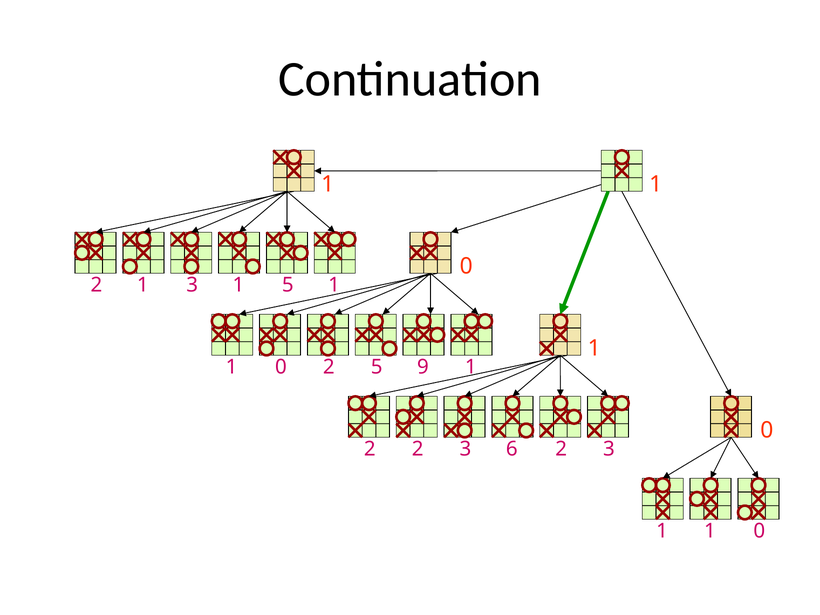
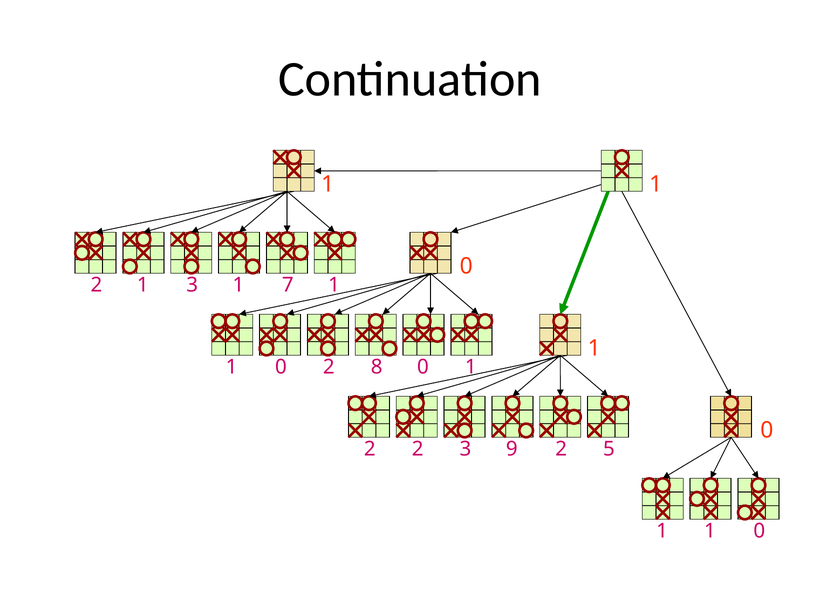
1 5: 5 -> 7 (288, 285)
2 5: 5 -> 8 (377, 367)
9: 9 -> 0 (423, 367)
6: 6 -> 9 (512, 449)
3: 3 -> 5 (609, 449)
